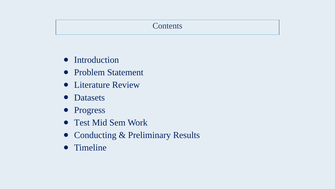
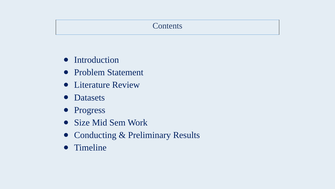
Test: Test -> Size (82, 122)
